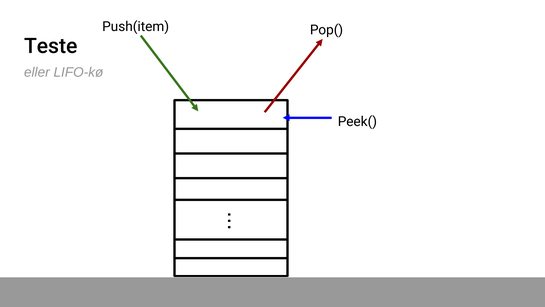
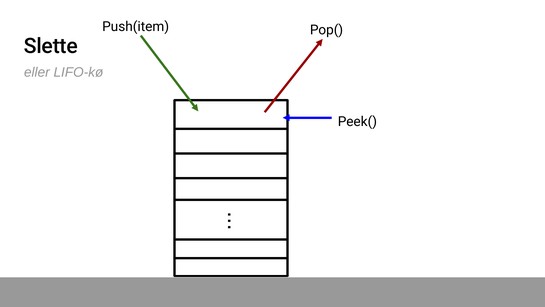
Teste: Teste -> Slette (51, 46)
